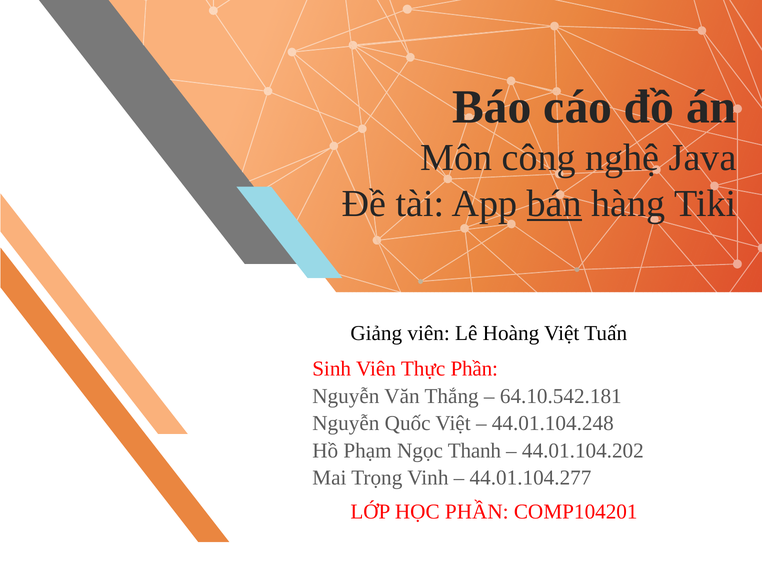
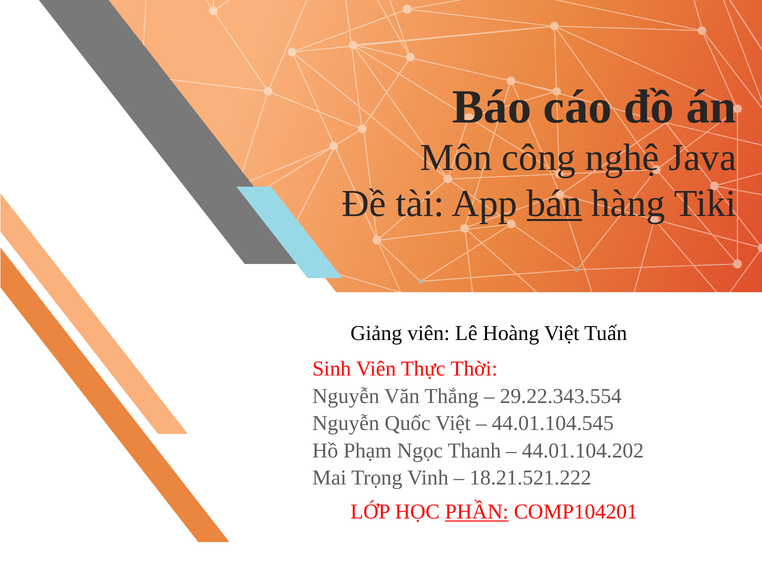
Thực Phần: Phần -> Thời (474, 369)
64.10.542.181: 64.10.542.181 -> 29.22.343.554 (561, 396)
44.01.104.248: 44.01.104.248 -> 44.01.104.545 (553, 423)
44.01.104.277: 44.01.104.277 -> 18.21.521.222 (530, 477)
PHẦN underline: none -> present (477, 511)
